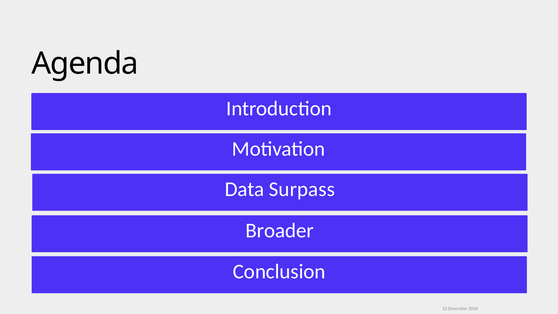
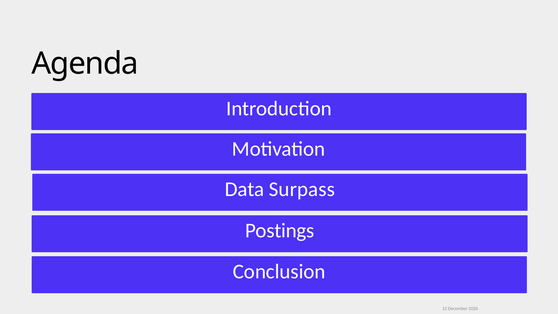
Broader: Broader -> Postings (280, 231)
